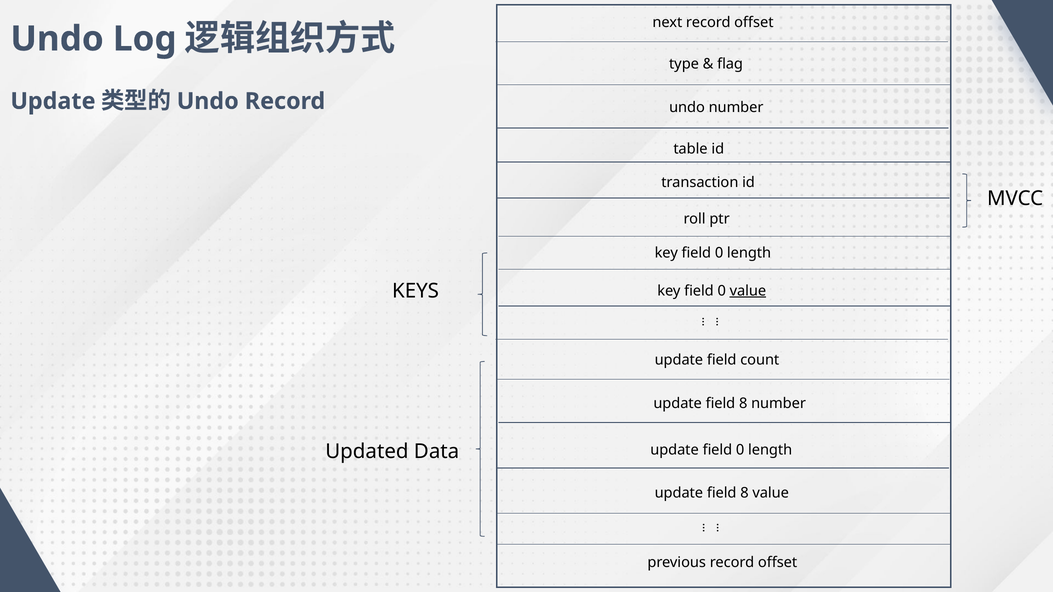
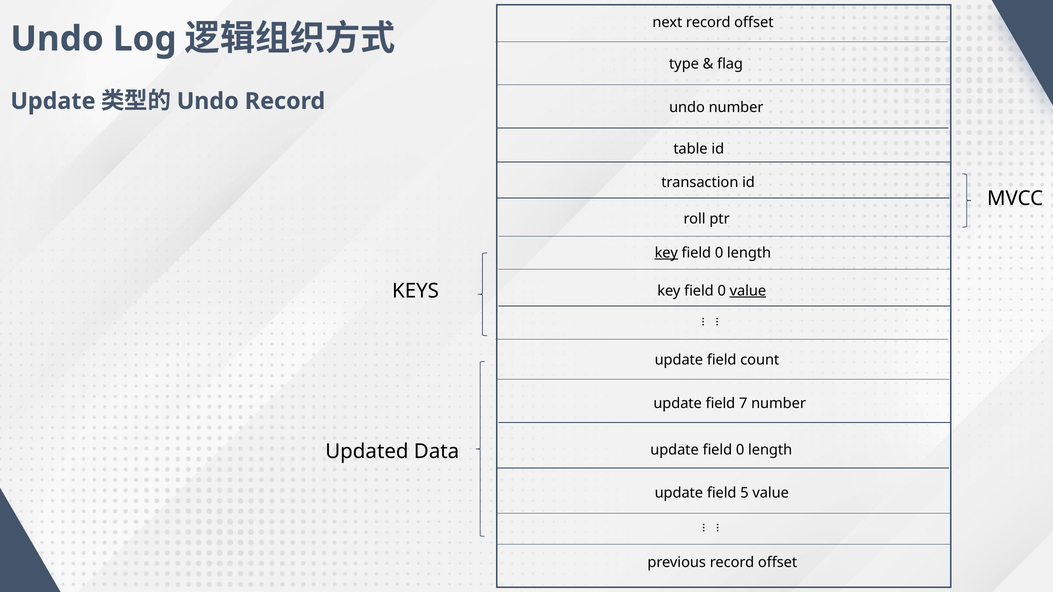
key underline: none -> present (666, 253)
8: 8 -> 7 (743, 404)
8: 8 -> 5 (744, 493)
